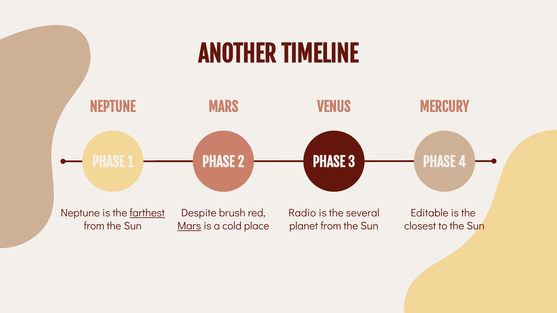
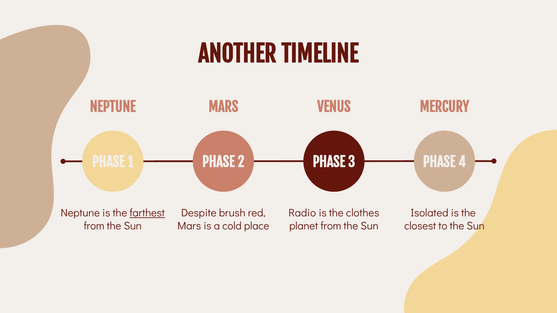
several: several -> clothes (363, 213)
Editable: Editable -> Isolated (430, 213)
Mars underline: present -> none (189, 226)
